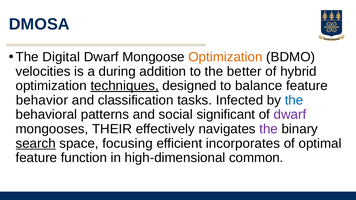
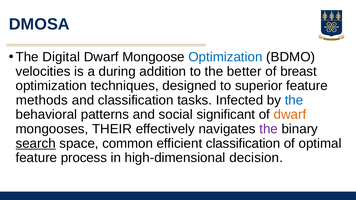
Optimization colour: orange -> blue (225, 57)
hybrid: hybrid -> breast (298, 71)
techniques underline: present -> none (125, 86)
balance: balance -> superior (259, 86)
behavior: behavior -> methods (42, 100)
dwarf colour: purple -> orange (290, 115)
focusing: focusing -> common (128, 144)
efficient incorporates: incorporates -> classification (243, 144)
function: function -> process (84, 158)
common: common -> decision (256, 158)
